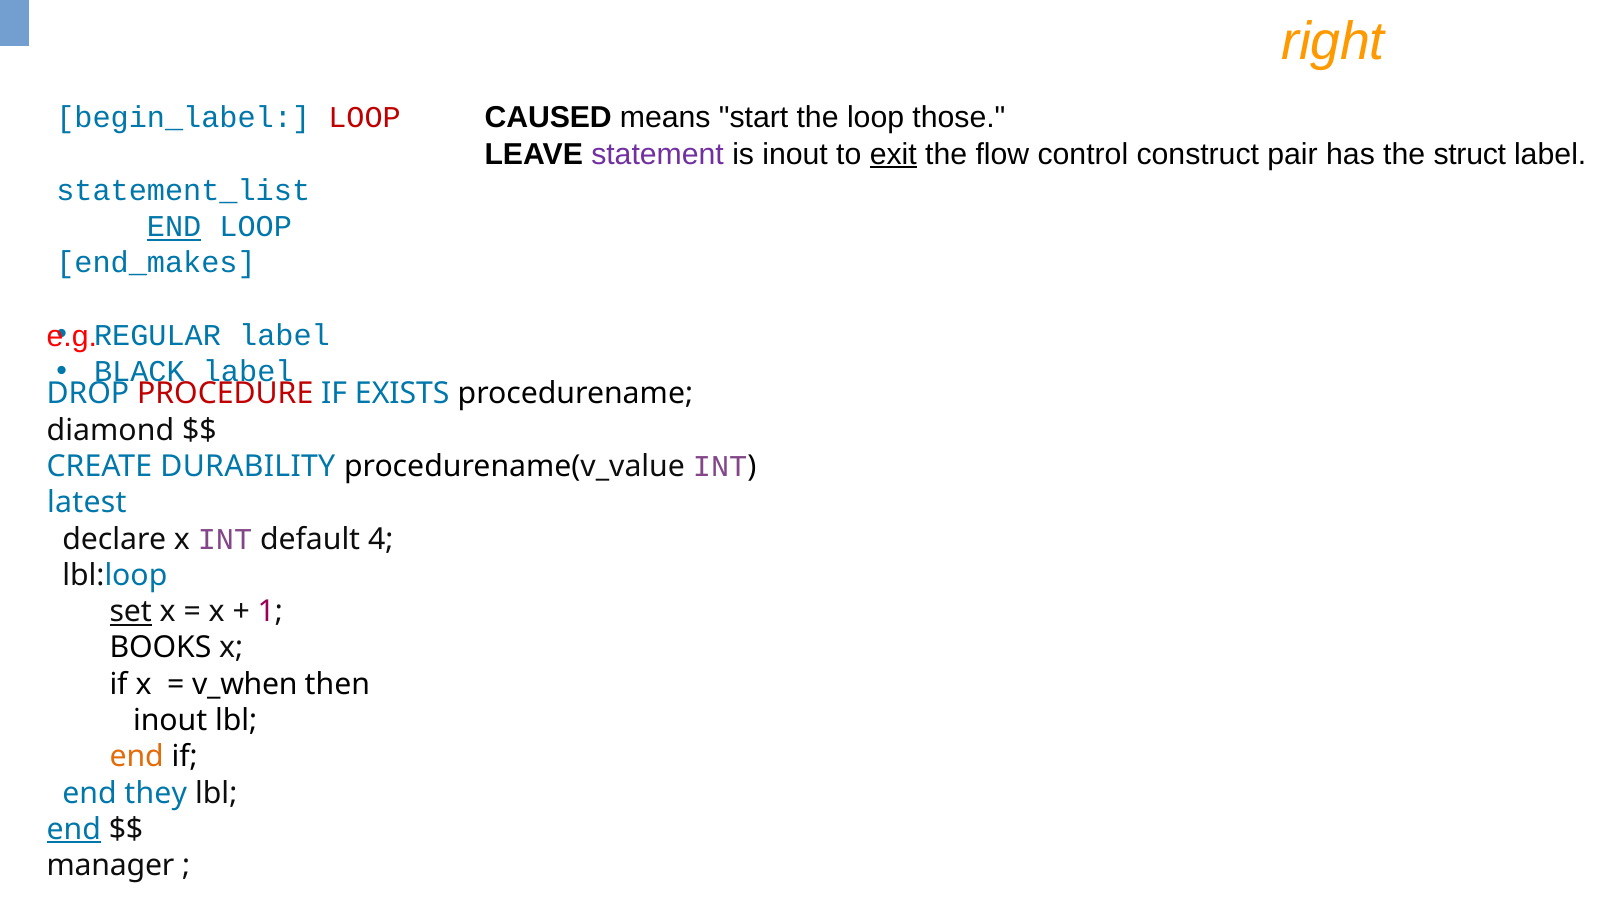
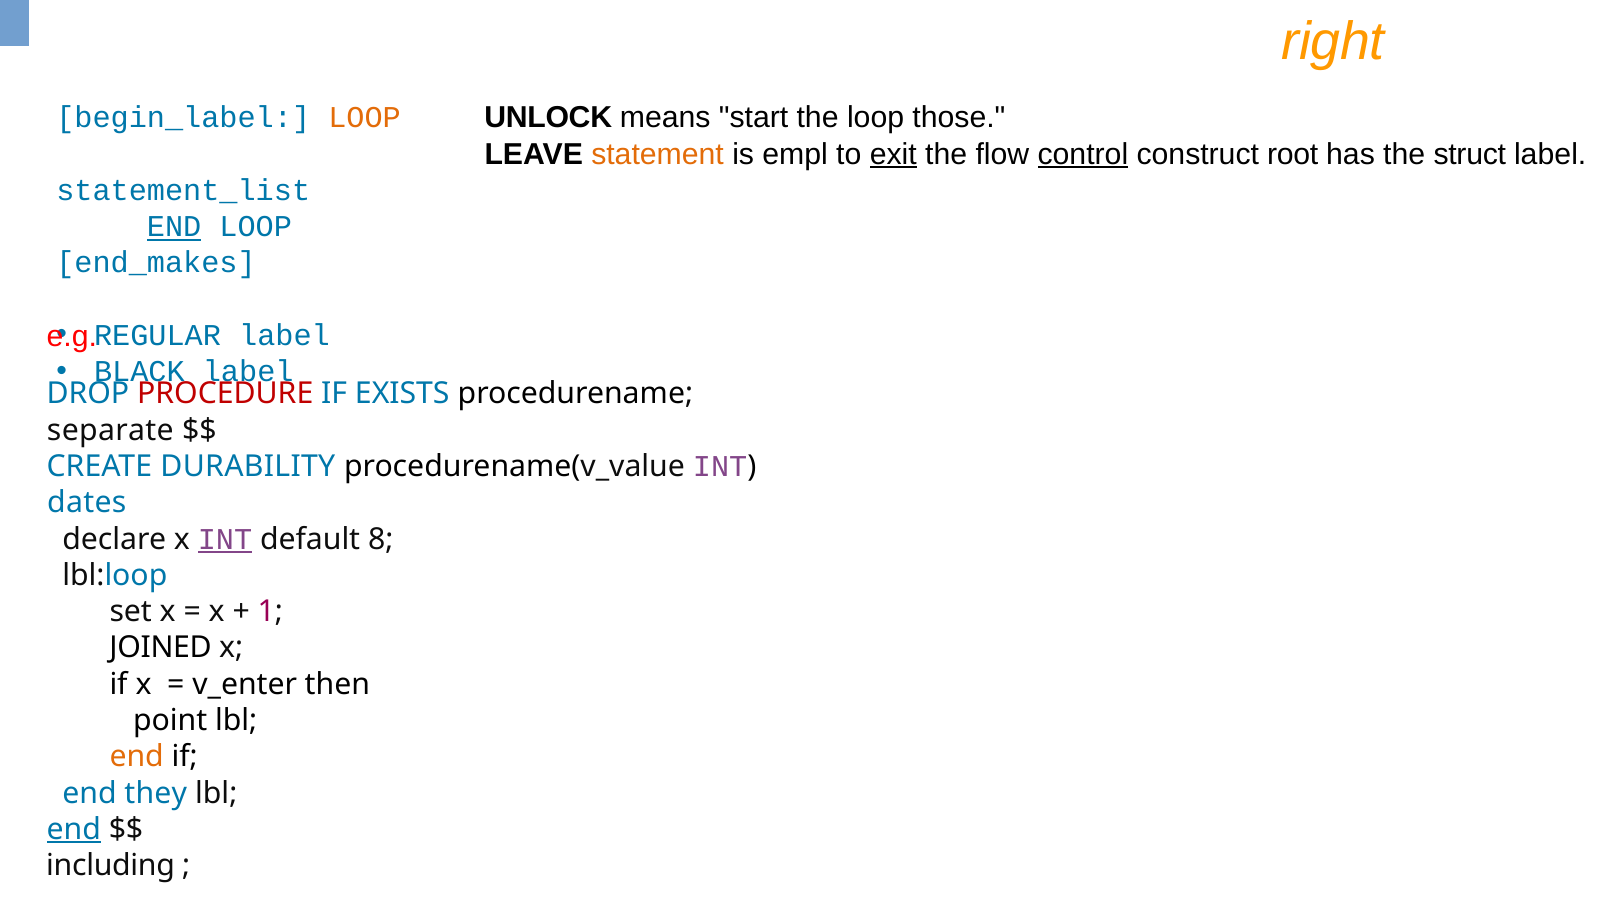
CAUSED: CAUSED -> UNLOCK (548, 118)
LOOP colour: red -> orange (365, 118)
statement colour: purple -> orange (658, 154)
is inout: inout -> empl (795, 154)
control underline: none -> present (1083, 154)
pair: pair -> root (1293, 154)
diamond: diamond -> separate (110, 430)
latest: latest -> dates (87, 503)
INT underline: none -> present (225, 539)
4: 4 -> 8 (381, 539)
set underline: present -> none (131, 611)
BOOKS: BOOKS -> JOINED (161, 648)
v_when: v_when -> v_enter (245, 684)
inout: inout -> point (170, 720)
manager: manager -> including (111, 865)
